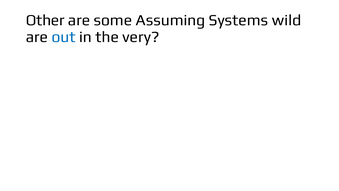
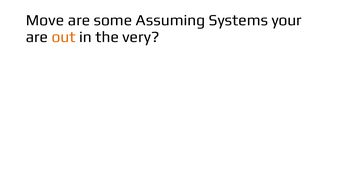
Other: Other -> Move (45, 20)
wild: wild -> your (287, 20)
out colour: blue -> orange (64, 37)
